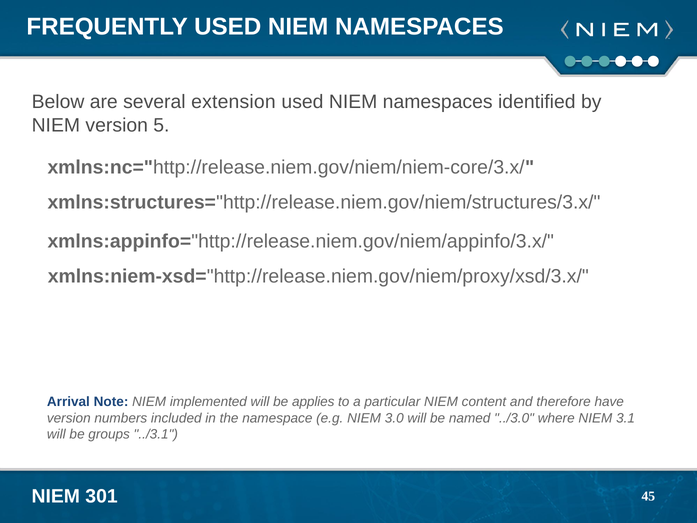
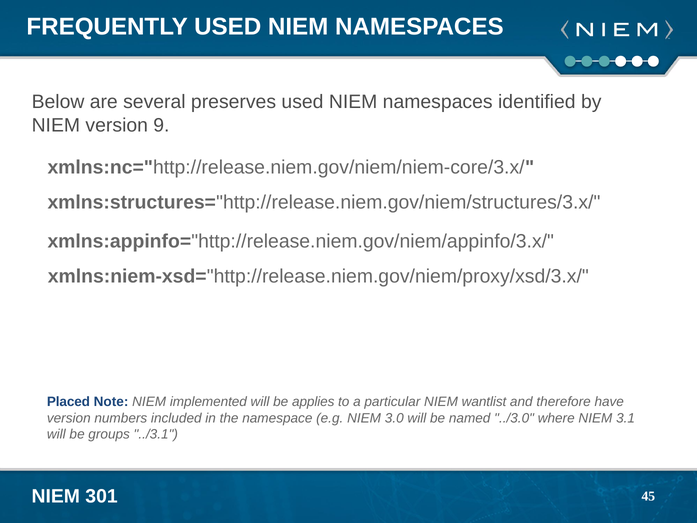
extension: extension -> preserves (234, 102)
5: 5 -> 9 (161, 125)
Arrival: Arrival -> Placed (68, 402)
content: content -> wantlist (484, 402)
